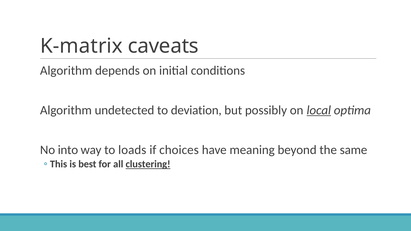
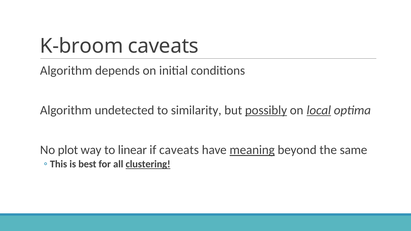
K-matrix: K-matrix -> K-broom (82, 46)
deviation: deviation -> similarity (196, 110)
possibly underline: none -> present (266, 110)
into: into -> plot (68, 150)
loads: loads -> linear (132, 150)
if choices: choices -> caveats (179, 150)
meaning underline: none -> present (252, 150)
